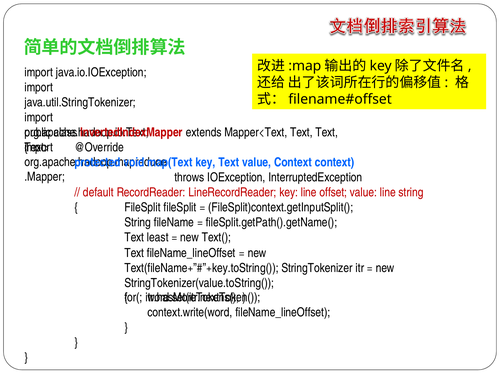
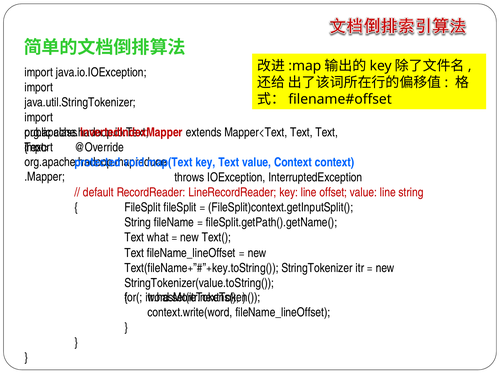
least: least -> what (158, 237)
